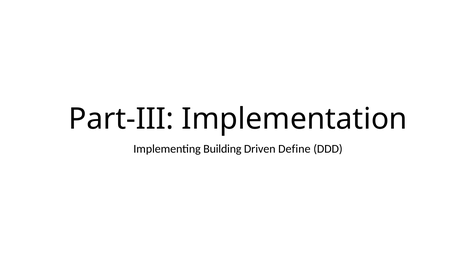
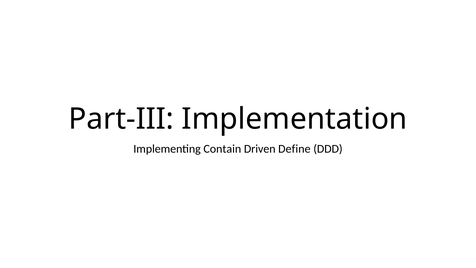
Building: Building -> Contain (222, 149)
